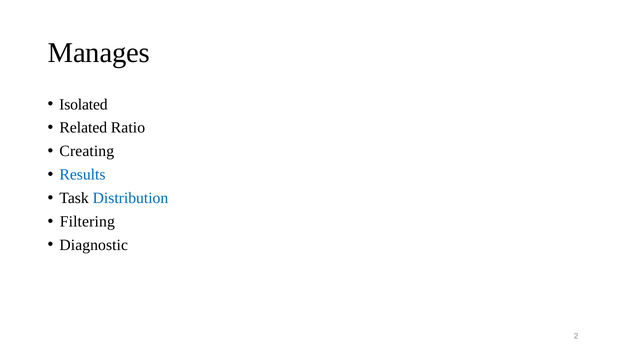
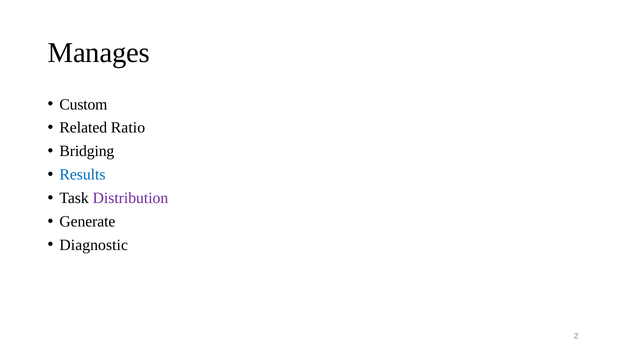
Isolated: Isolated -> Custom (83, 104)
Creating: Creating -> Bridging (87, 151)
Distribution colour: blue -> purple (130, 198)
Filtering: Filtering -> Generate (87, 222)
